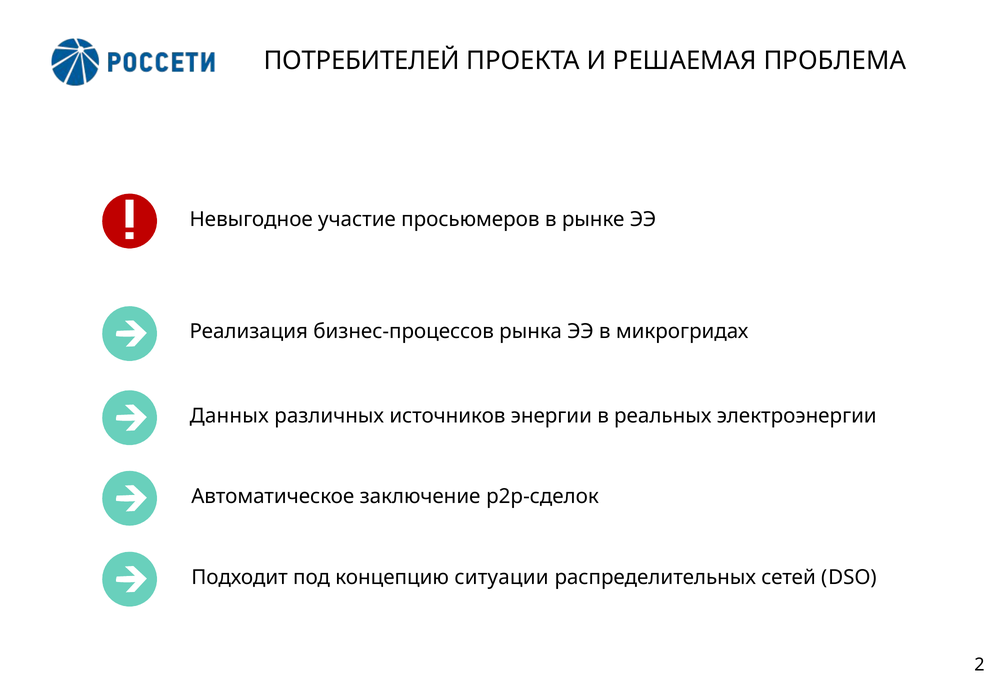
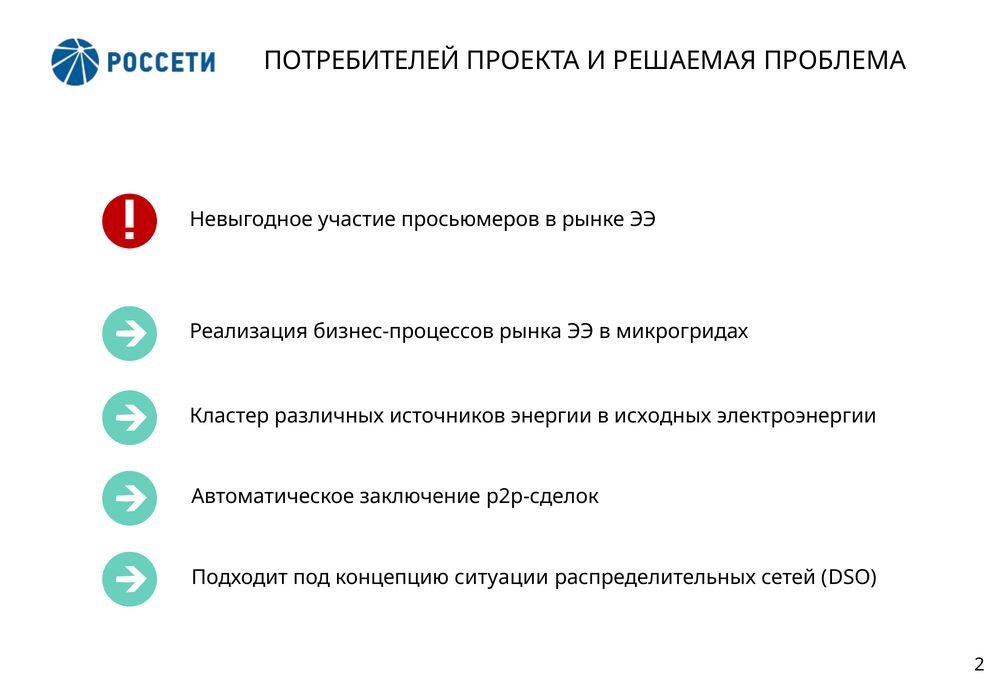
Данных: Данных -> Кластер (229, 416)
реальных: реальных -> исходных (663, 416)
